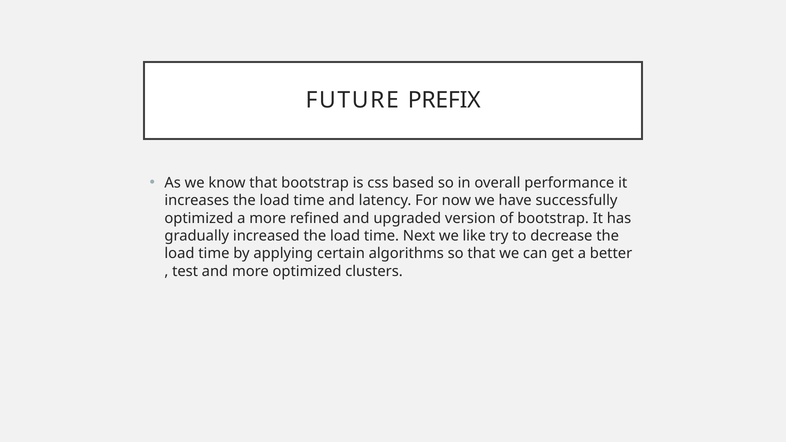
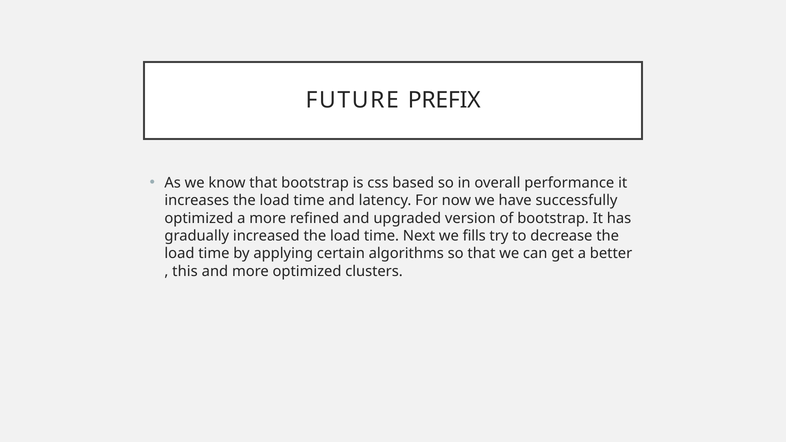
like: like -> fills (474, 236)
test: test -> this (185, 271)
